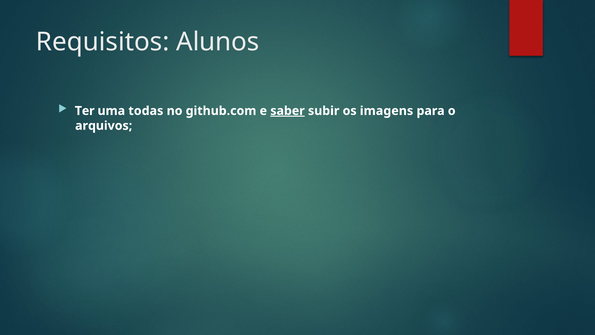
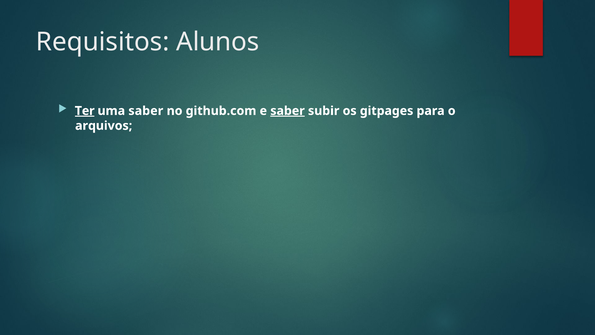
Ter underline: none -> present (85, 111)
uma todas: todas -> saber (146, 111)
imagens: imagens -> gitpages (387, 111)
